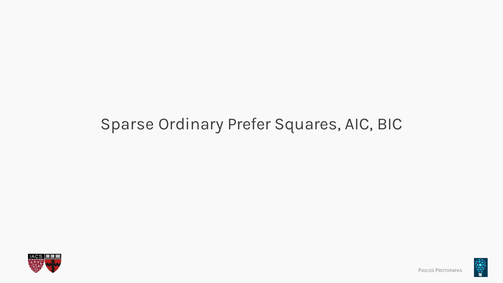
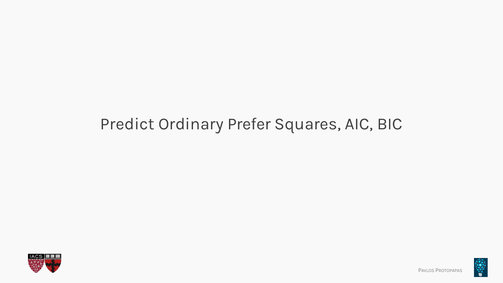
Sparse: Sparse -> Predict (127, 124)
